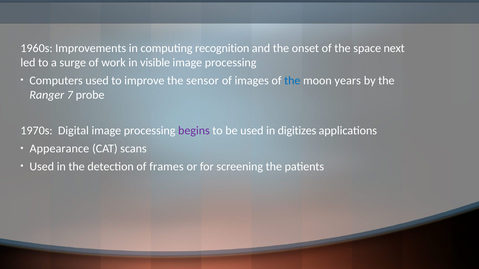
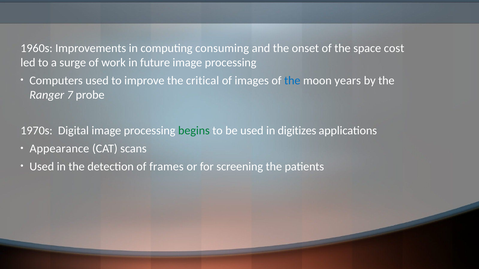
recognition: recognition -> consuming (222, 48)
next: next -> cost (394, 48)
visible: visible -> future (155, 63)
sensor: sensor -> critical (203, 81)
begins colour: purple -> green (194, 131)
